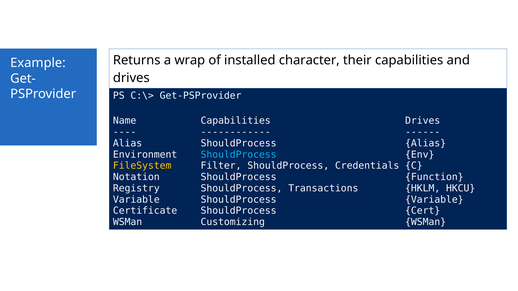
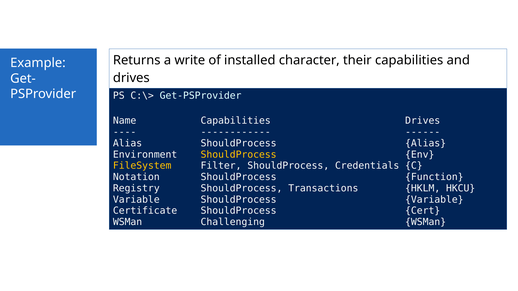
wrap: wrap -> write (190, 60)
ShouldProcess colour: light blue -> yellow (239, 155)
Customizing: Customizing -> Challenging (233, 222)
